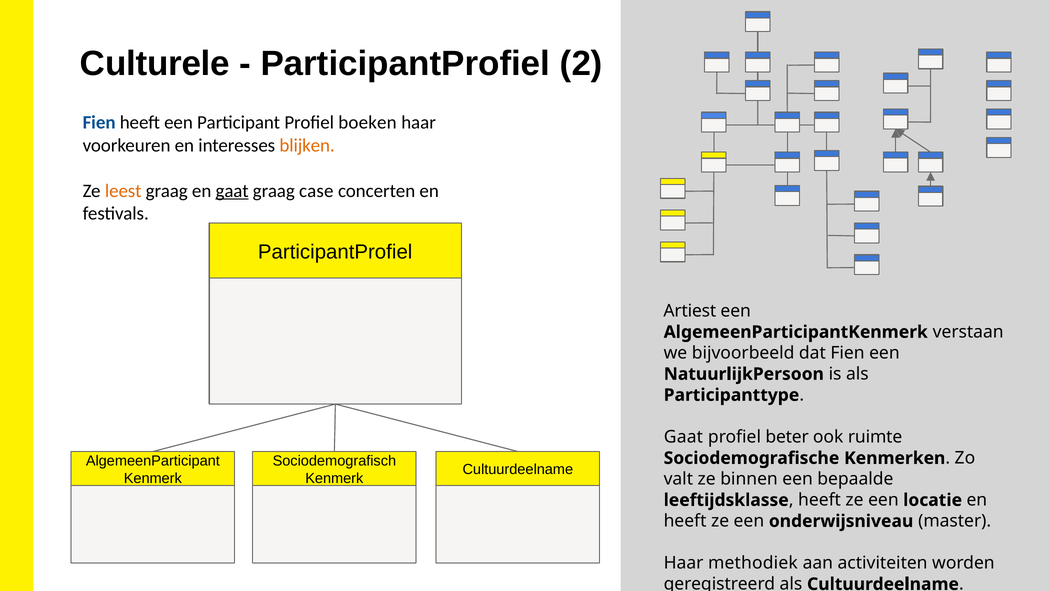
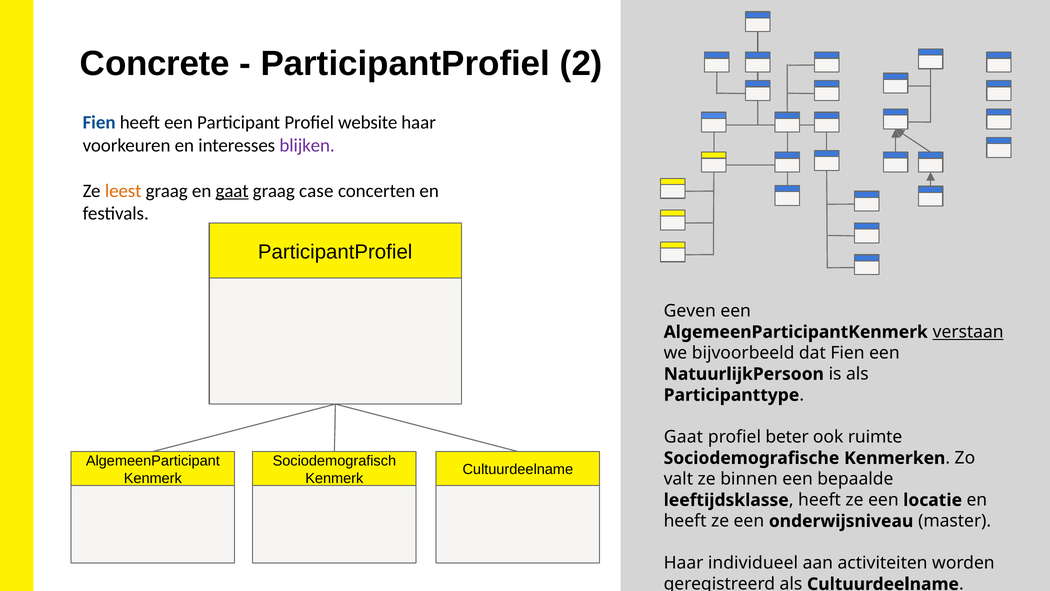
Culturele: Culturele -> Concrete (155, 64)
boeken: boeken -> website (368, 122)
blijken colour: orange -> purple (307, 145)
Artiest: Artiest -> Geven (690, 311)
verstaan underline: none -> present (968, 332)
methodiek: methodiek -> individueel (753, 563)
